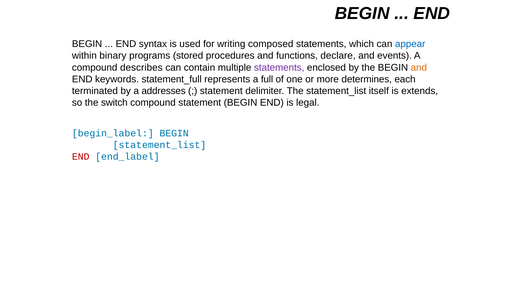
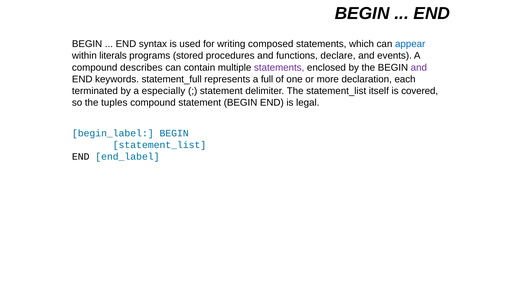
binary: binary -> literals (113, 56)
and colour: orange -> purple (419, 67)
determines: determines -> declaration (367, 79)
addresses: addresses -> especially (163, 91)
extends: extends -> covered (420, 91)
switch: switch -> tuples (114, 102)
END colour: red -> black (81, 157)
